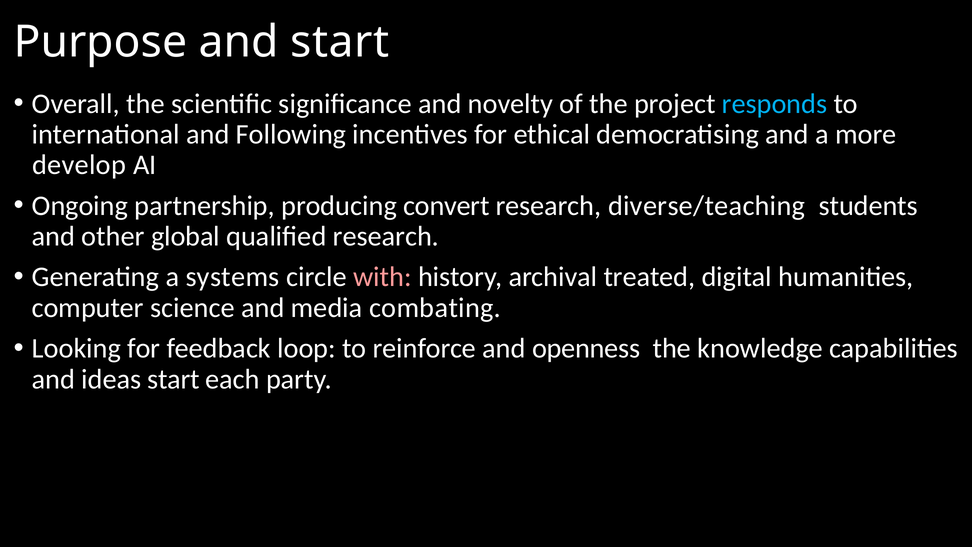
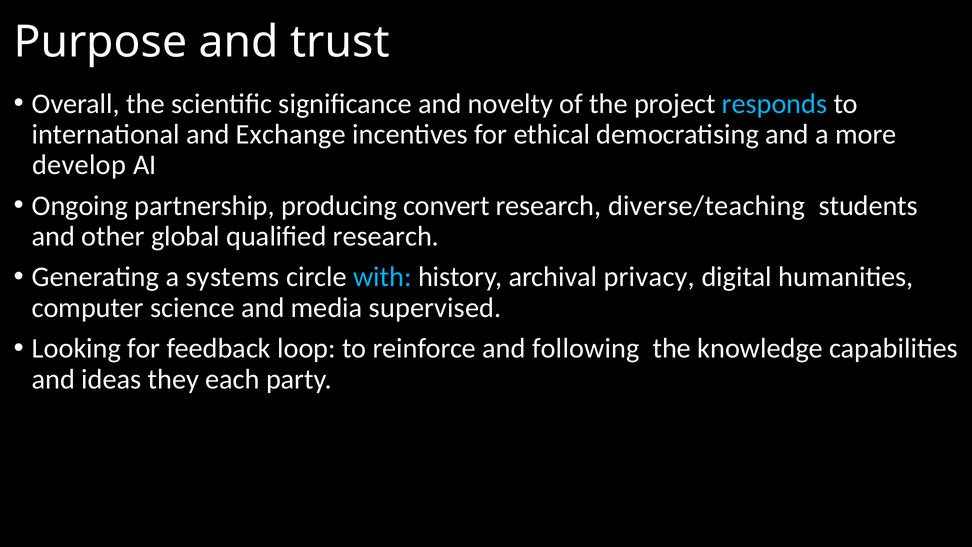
and start: start -> trust (340, 42)
Following: Following -> Exchange (291, 134)
with colour: pink -> light blue (382, 277)
treated: treated -> privacy (649, 277)
combating: combating -> supervised (435, 308)
openness: openness -> following (586, 348)
ideas start: start -> they (173, 379)
